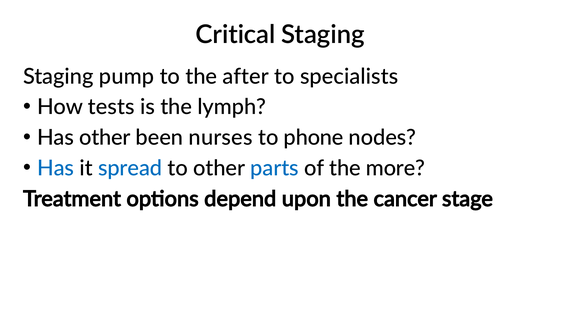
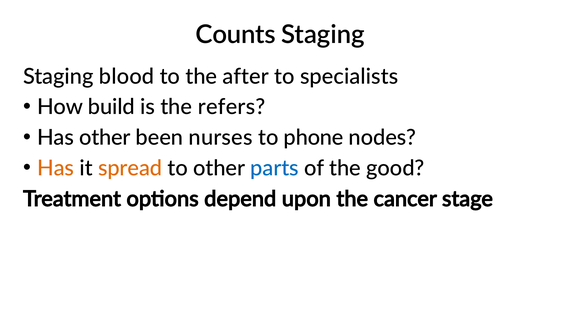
Critical: Critical -> Counts (236, 35)
pump: pump -> blood (127, 76)
tests: tests -> build (111, 107)
lymph: lymph -> refers (232, 107)
Has colour: blue -> orange (56, 168)
spread colour: blue -> orange (130, 168)
more: more -> good (395, 168)
